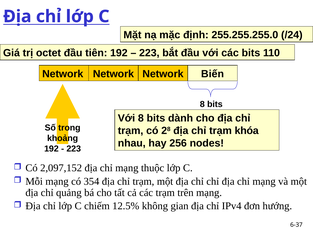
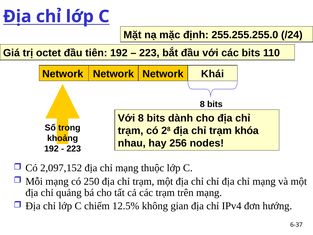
Biến: Biến -> Khái (213, 74)
354: 354 -> 250 (91, 181)
